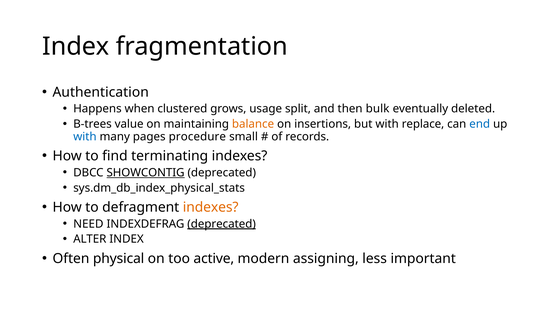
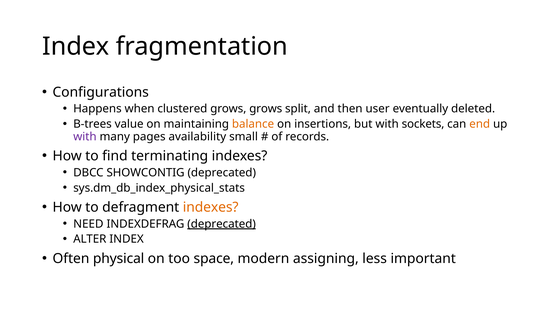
Authentication: Authentication -> Configurations (101, 92)
grows usage: usage -> grows (266, 109)
bulk: bulk -> user (378, 109)
replace: replace -> sockets (423, 124)
end colour: blue -> orange (480, 124)
with colour: blue -> purple (85, 137)
procedure: procedure -> availability (197, 137)
SHOWCONTIG underline: present -> none (146, 173)
active: active -> space (214, 259)
